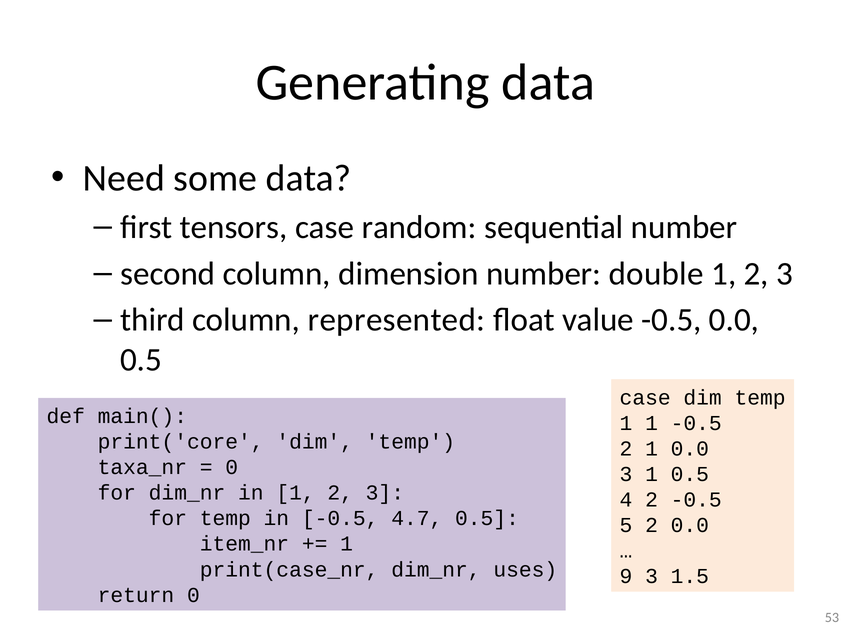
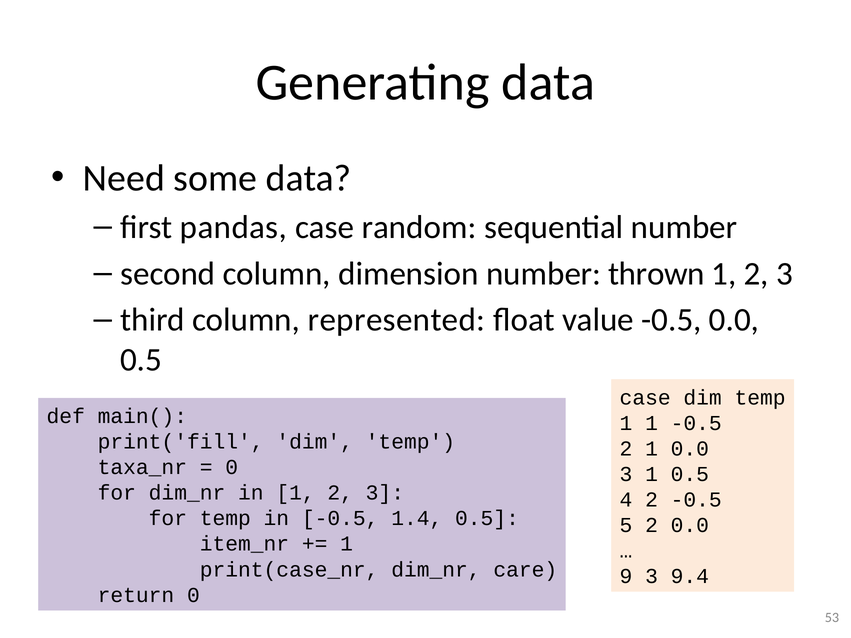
tensors: tensors -> pandas (233, 227)
double: double -> thrown (656, 274)
print('core: print('core -> print('fill (181, 442)
4.7: 4.7 -> 1.4 (417, 519)
uses: uses -> care (525, 570)
1.5: 1.5 -> 9.4 (690, 577)
